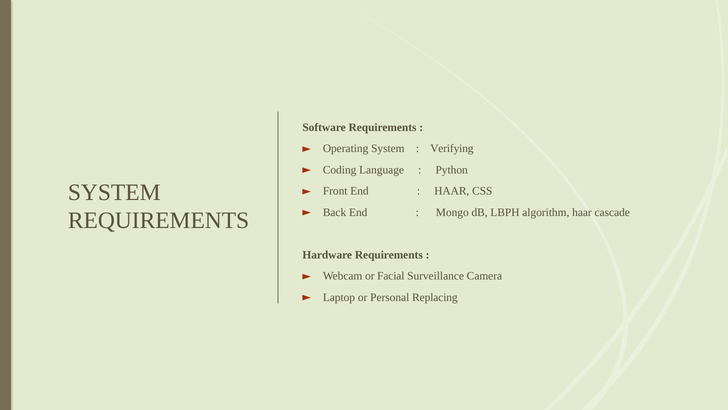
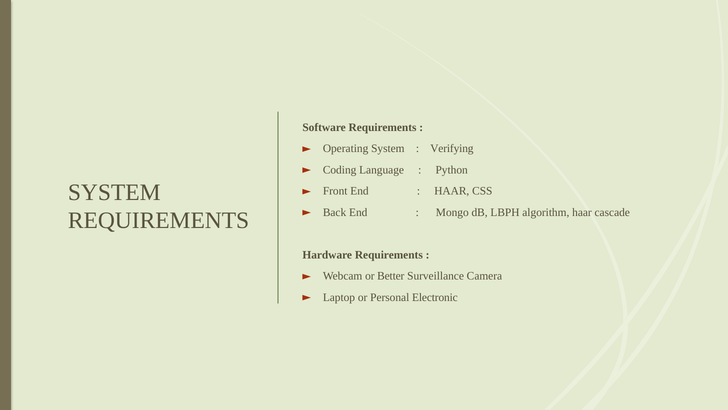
Facial: Facial -> Better (391, 276)
Replacing: Replacing -> Electronic (435, 297)
